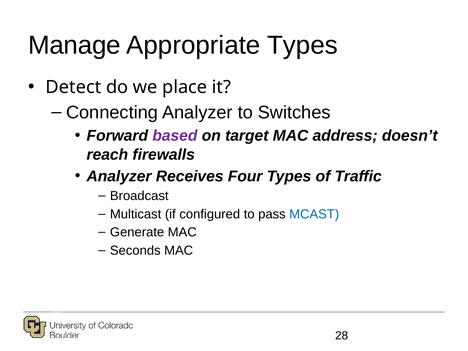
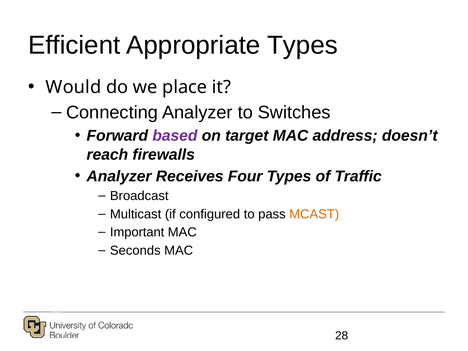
Manage: Manage -> Efficient (74, 45)
Detect: Detect -> Would (73, 87)
MCAST colour: blue -> orange (314, 214)
Generate: Generate -> Important (137, 232)
